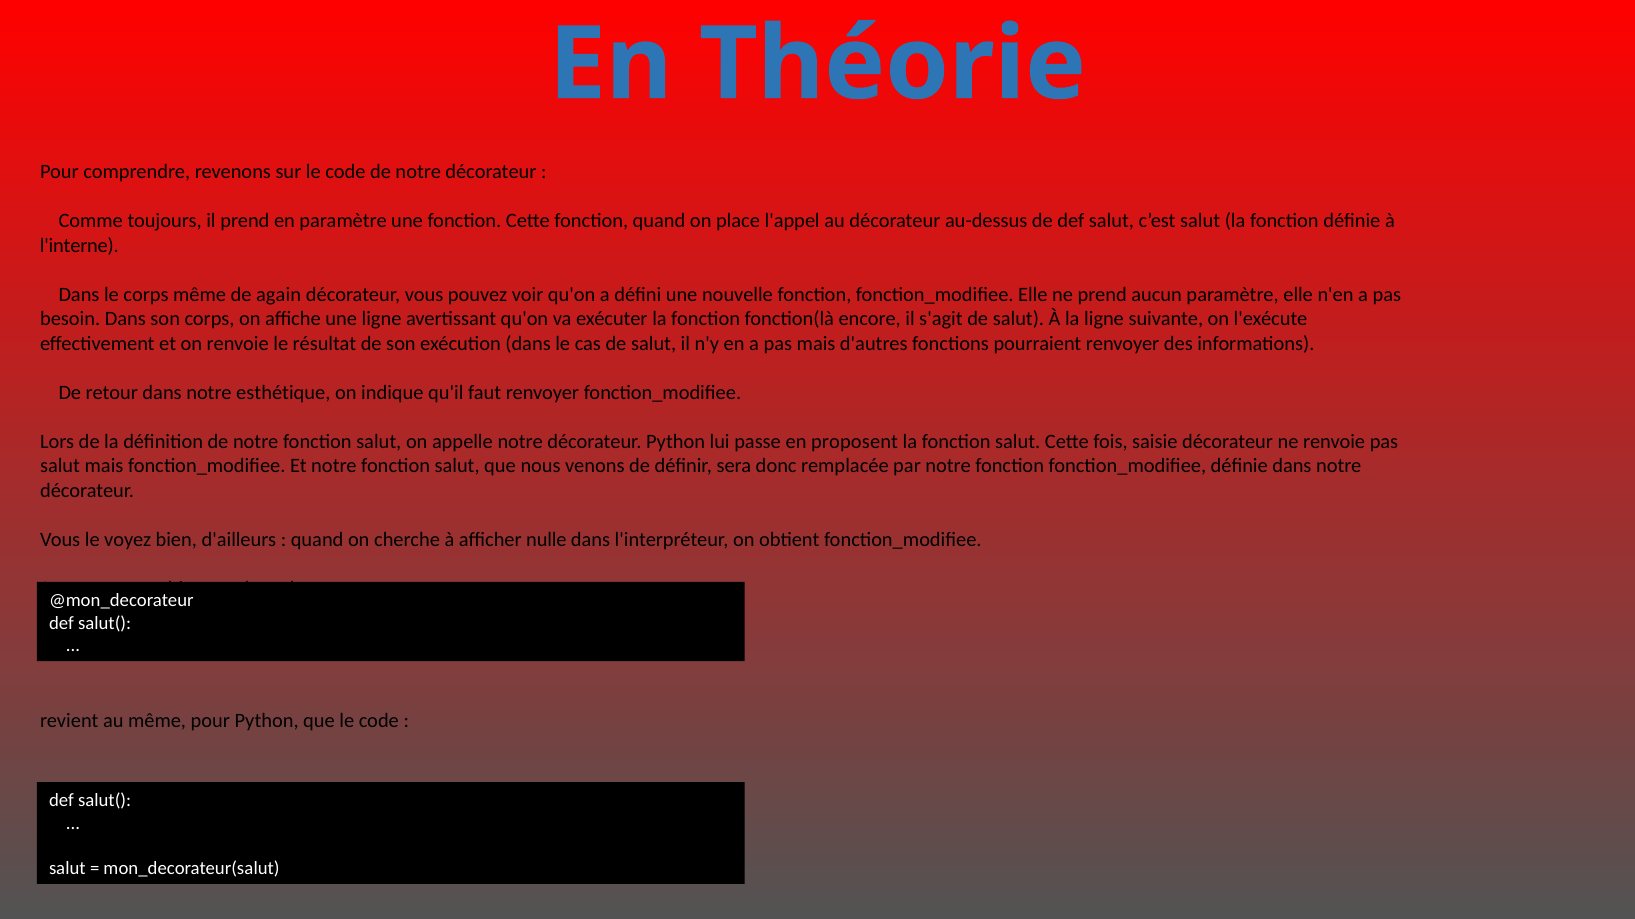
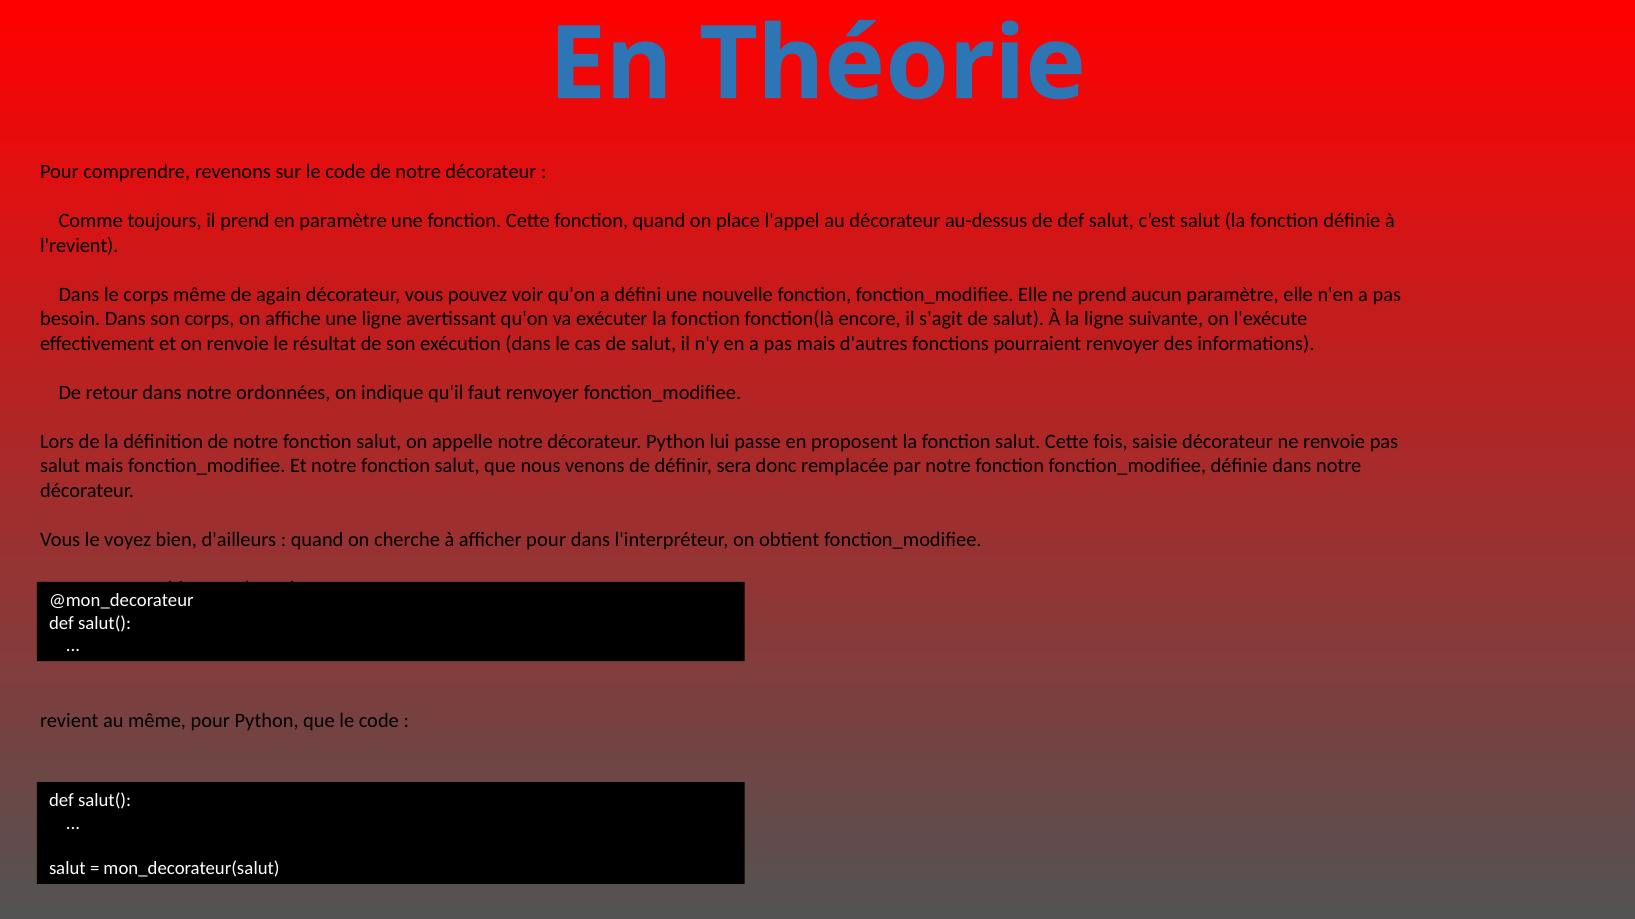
l'interne: l'interne -> l'revient (79, 246)
esthétique: esthétique -> ordonnées (283, 393)
afficher nulle: nulle -> pour (546, 540)
